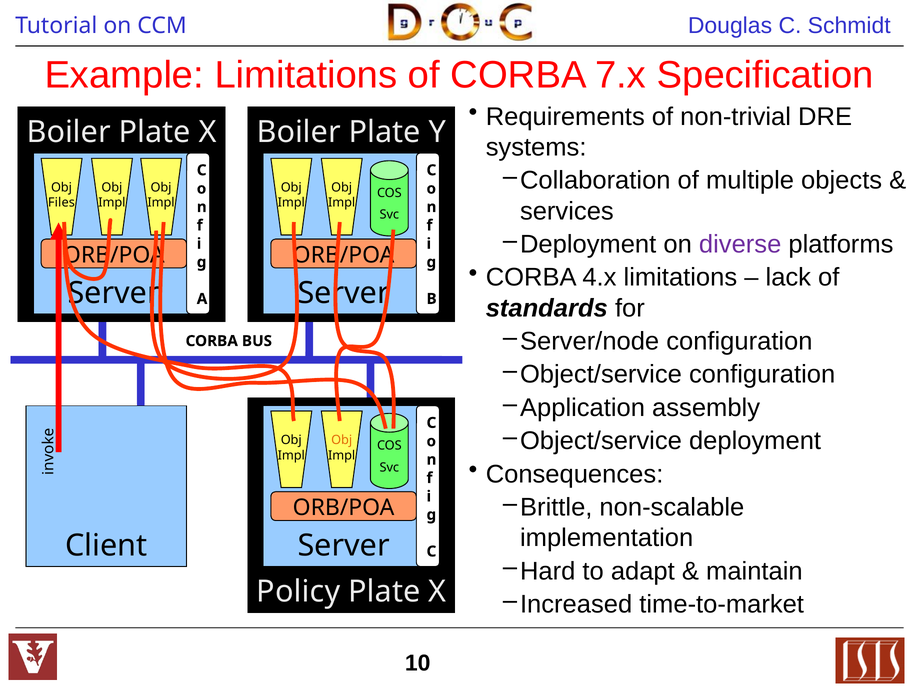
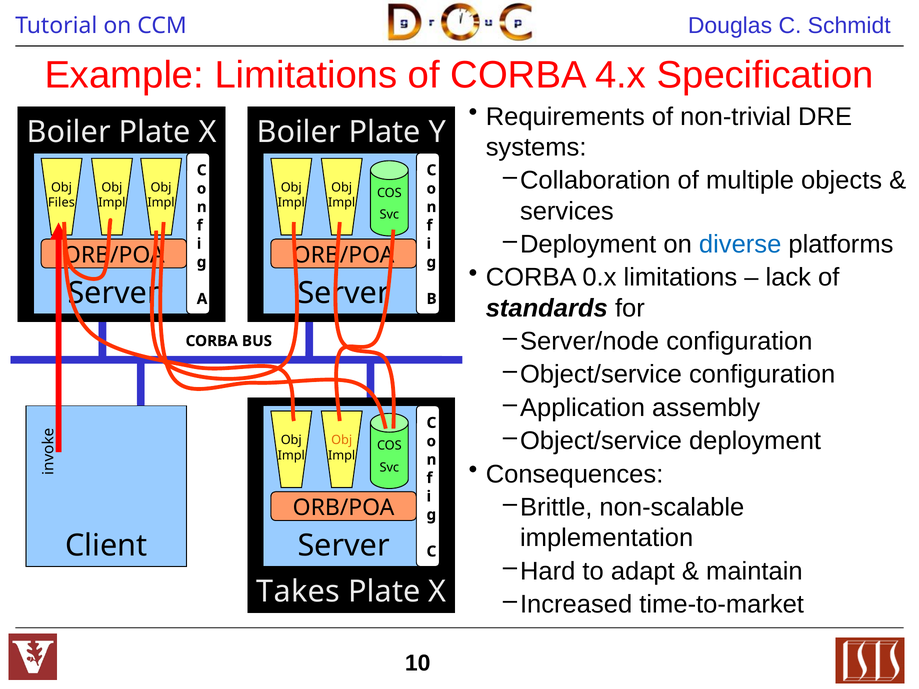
7.x: 7.x -> 4.x (621, 75)
diverse colour: purple -> blue (740, 244)
4.x: 4.x -> 0.x (599, 278)
Policy: Policy -> Takes (298, 592)
